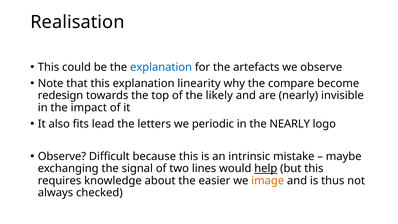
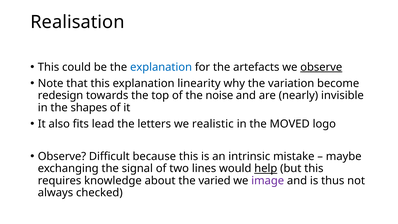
observe underline: none -> present (321, 67)
compare: compare -> variation (291, 83)
likely: likely -> noise (219, 95)
impact: impact -> shapes (89, 108)
periodic: periodic -> realistic (213, 124)
the NEARLY: NEARLY -> MOVED (290, 124)
easier: easier -> varied (215, 180)
image colour: orange -> purple (268, 180)
